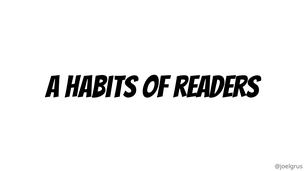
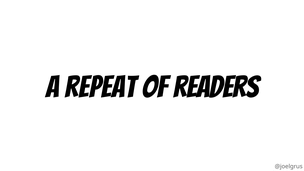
habits: habits -> repeat (100, 88)
